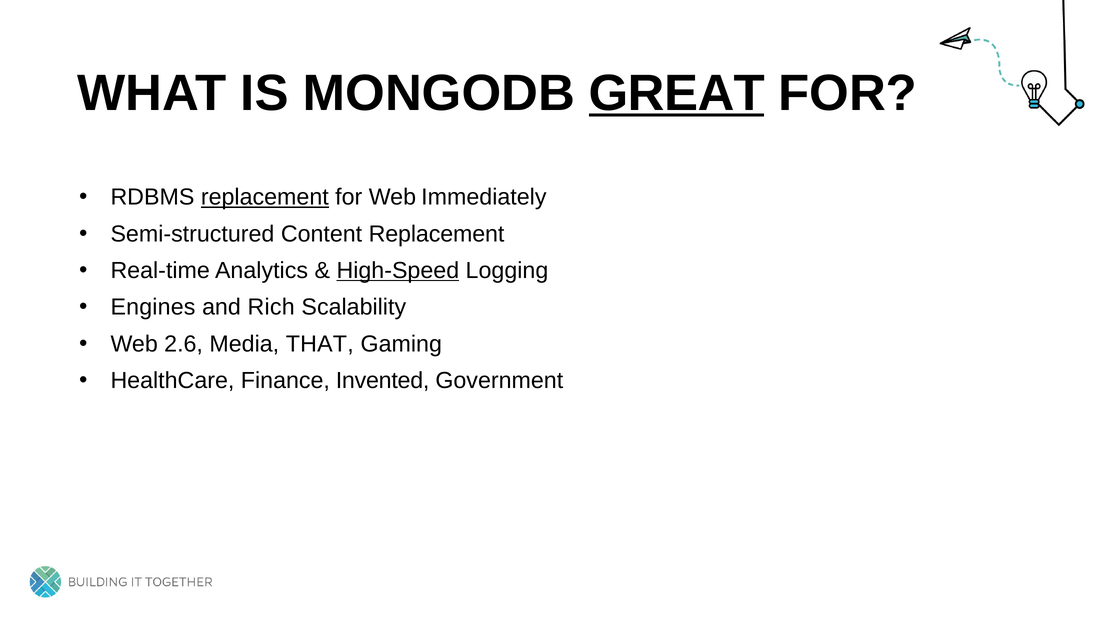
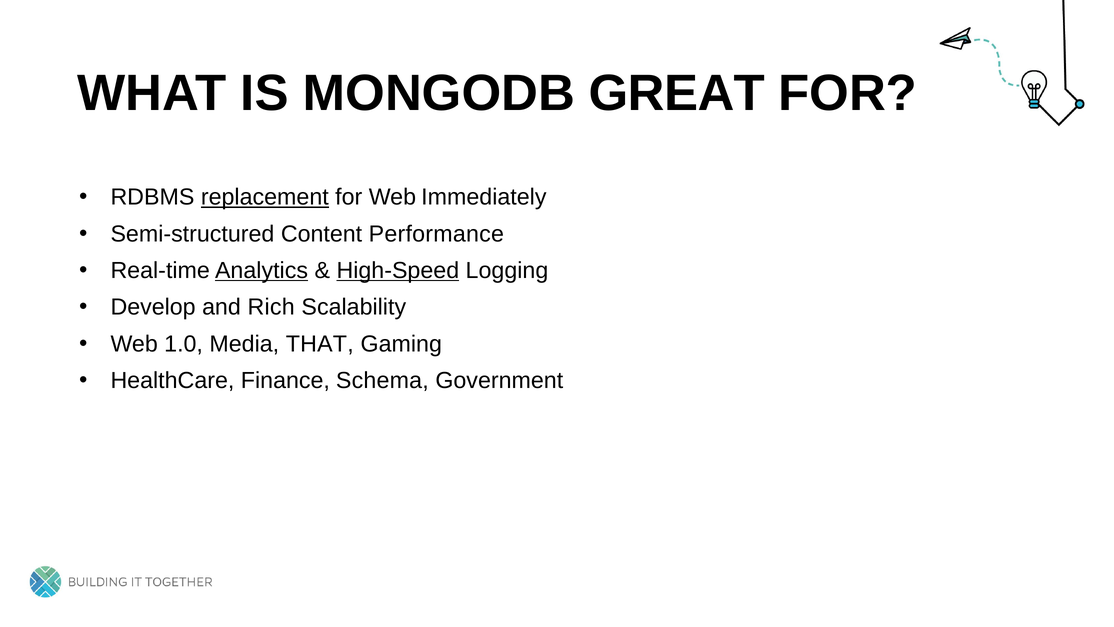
GREAT underline: present -> none (677, 93)
Content Replacement: Replacement -> Performance (436, 234)
Analytics underline: none -> present (262, 270)
Engines: Engines -> Develop (153, 307)
2.6: 2.6 -> 1.0 (184, 344)
Invented: Invented -> Schema (382, 380)
